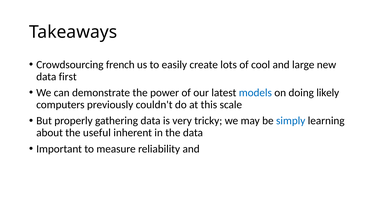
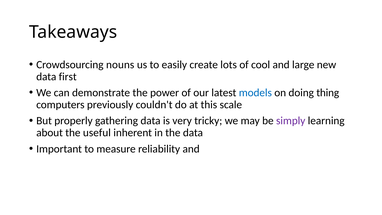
french: french -> nouns (120, 65)
likely: likely -> thing (328, 93)
simply colour: blue -> purple (291, 121)
